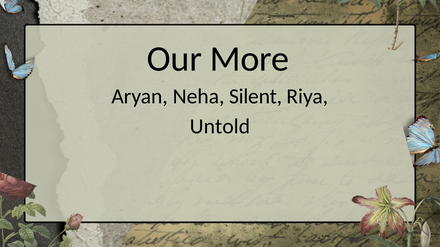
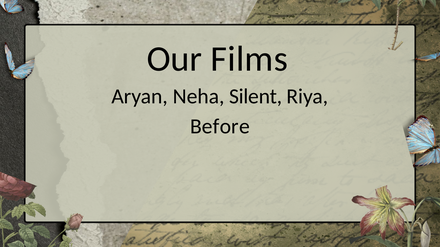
More: More -> Films (249, 59)
Untold: Untold -> Before (220, 127)
